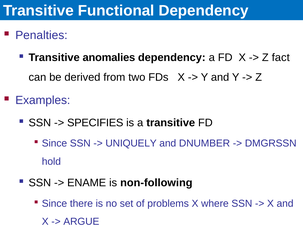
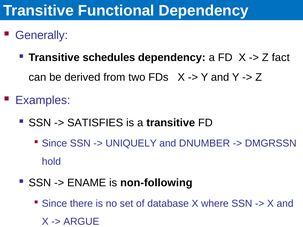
Penalties: Penalties -> Generally (42, 35)
anomalies: anomalies -> schedules (109, 58)
SPECIFIES: SPECIFIES -> SATISFIES (95, 123)
problems: problems -> database (168, 204)
